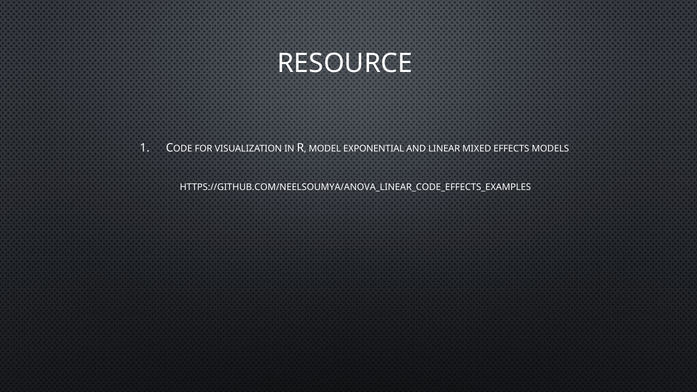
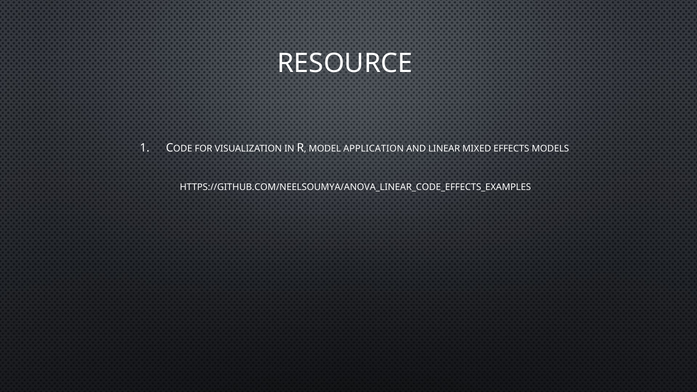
EXPONENTIAL: EXPONENTIAL -> APPLICATION (374, 149)
